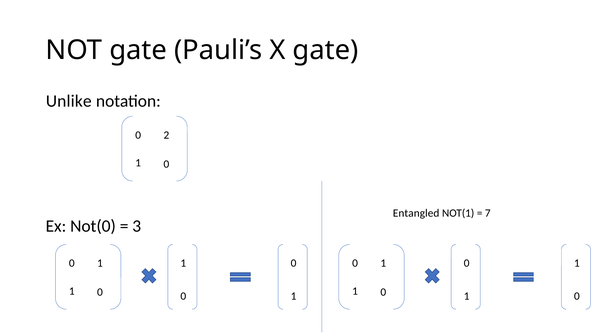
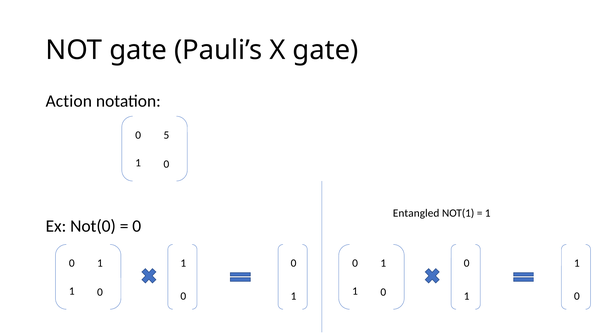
Unlike: Unlike -> Action (69, 101)
2: 2 -> 5 (166, 135)
7: 7 -> 1 (488, 213)
3: 3 -> 0 (137, 226)
